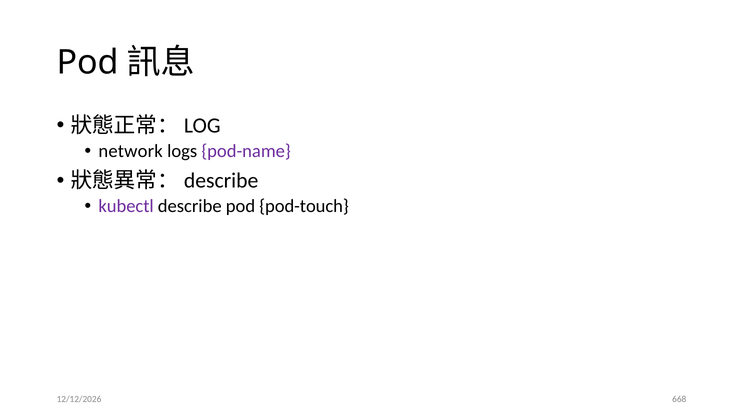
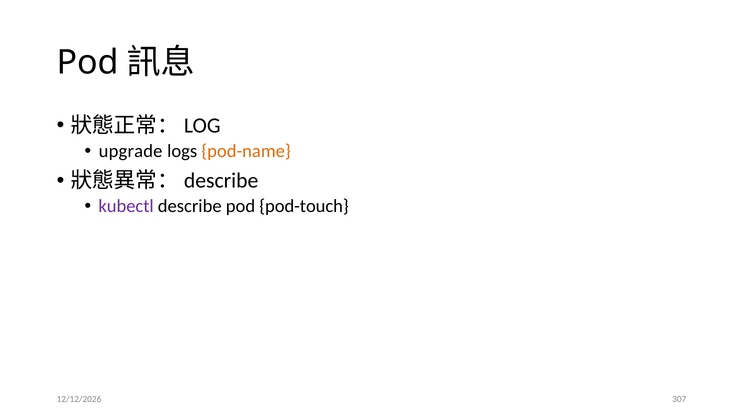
network: network -> upgrade (131, 151)
pod-name colour: purple -> orange (246, 151)
668: 668 -> 307 (679, 399)
